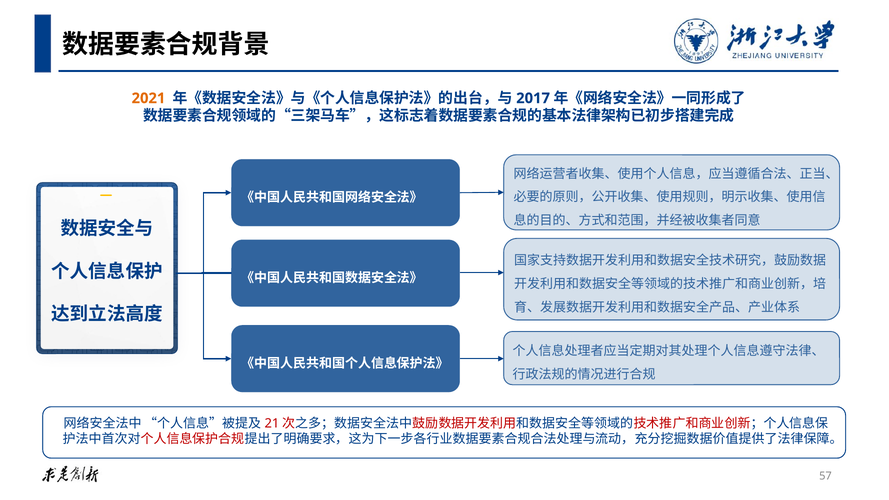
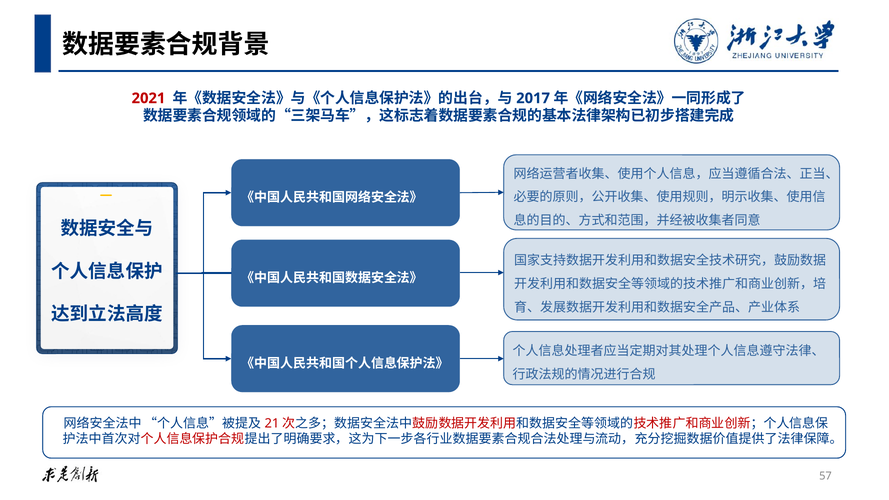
2021 colour: orange -> red (148, 98)
